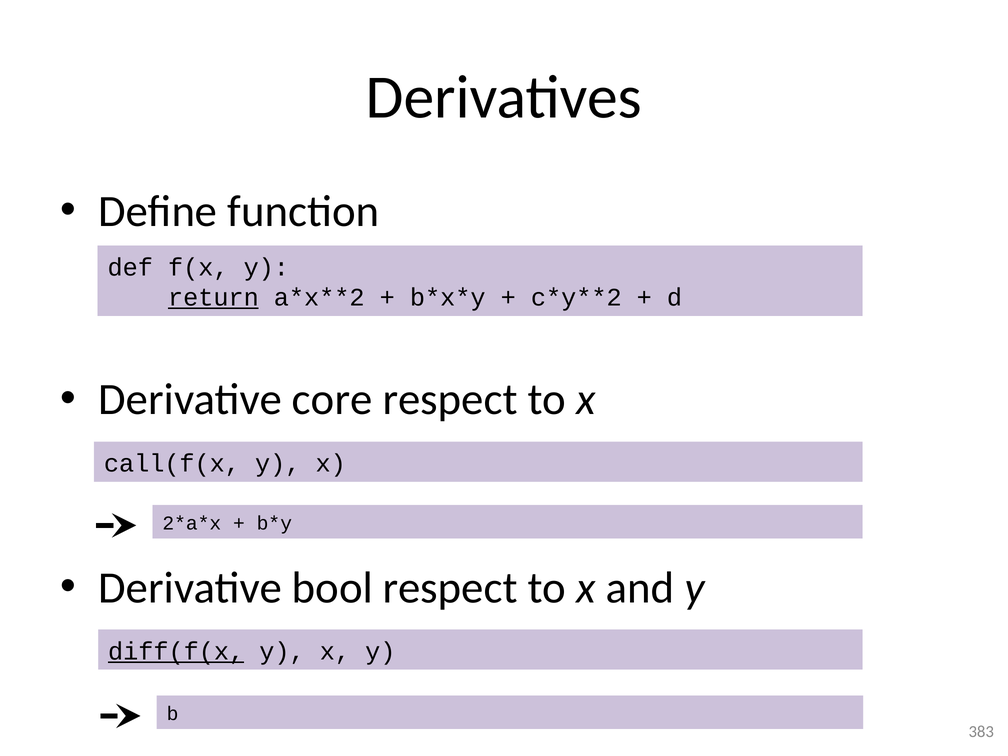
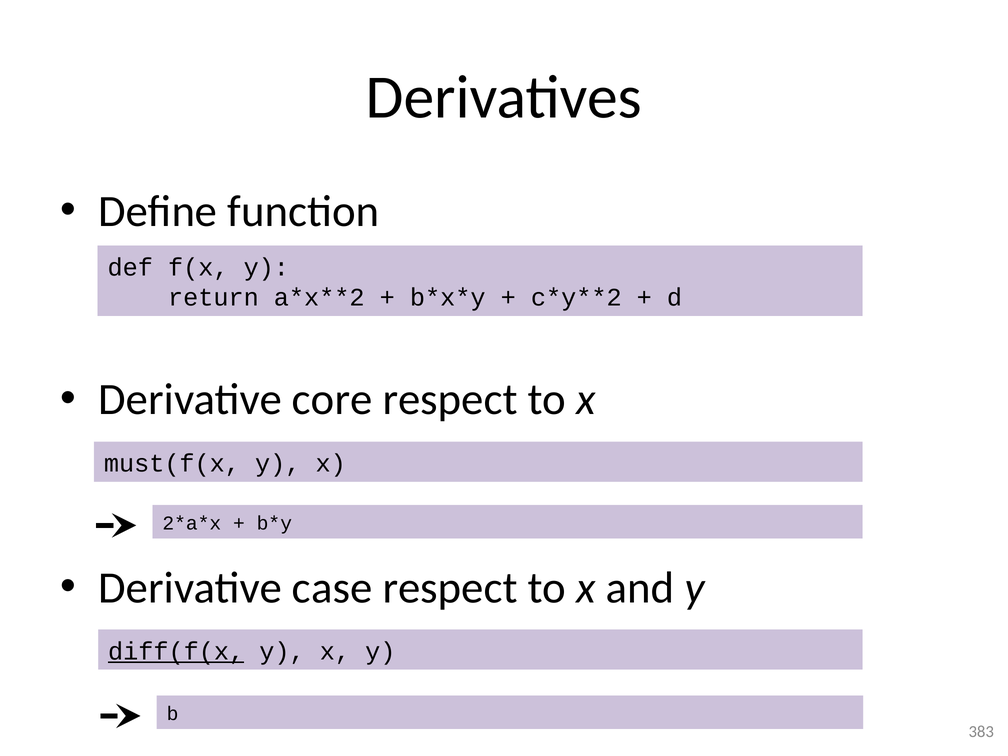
return underline: present -> none (213, 298)
call(f(x: call(f(x -> must(f(x (172, 463)
bool: bool -> case (332, 588)
